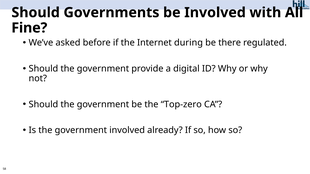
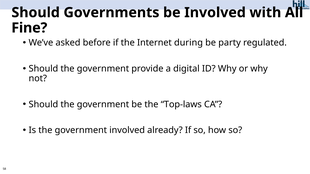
there: there -> party (230, 43)
Top-zero: Top-zero -> Top-laws (181, 105)
